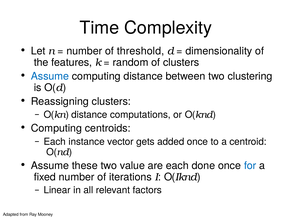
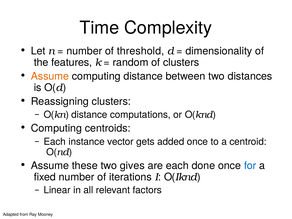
Assume colour: blue -> orange (50, 76)
clustering: clustering -> distances (250, 76)
value: value -> gives (132, 166)
